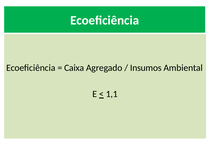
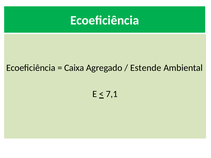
Insumos: Insumos -> Estende (146, 68)
1,1: 1,1 -> 7,1 (112, 94)
